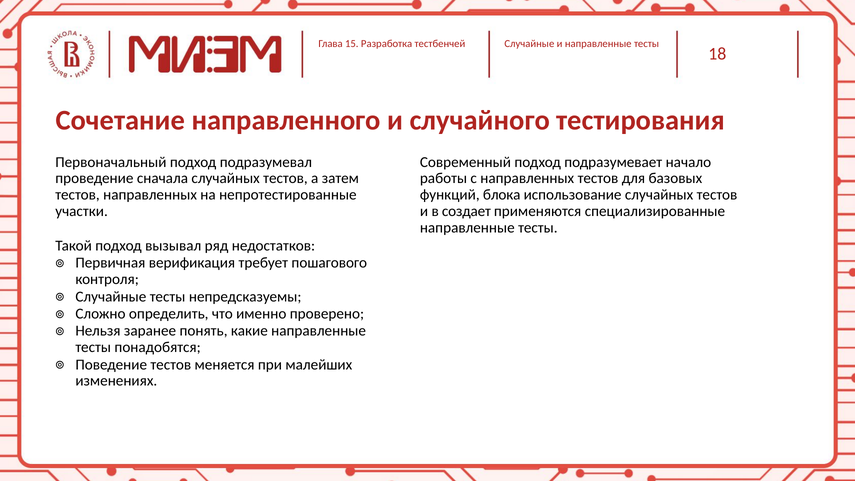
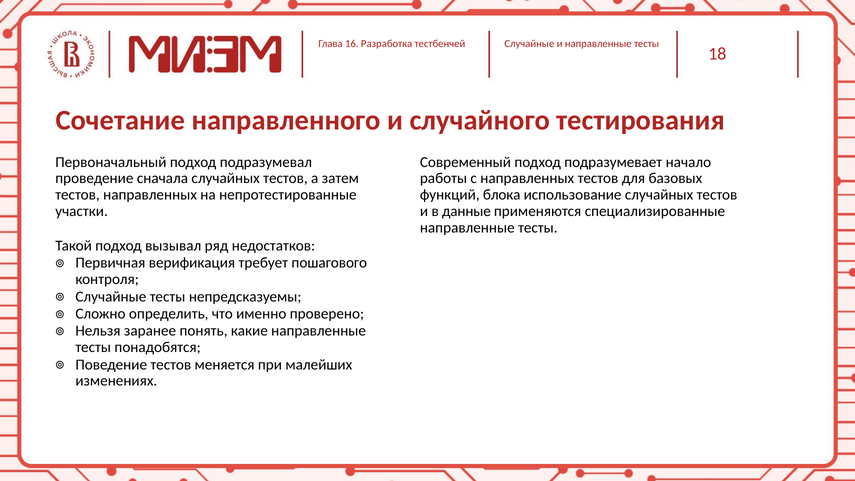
15: 15 -> 16 (352, 44)
создает: создает -> данные (466, 211)
